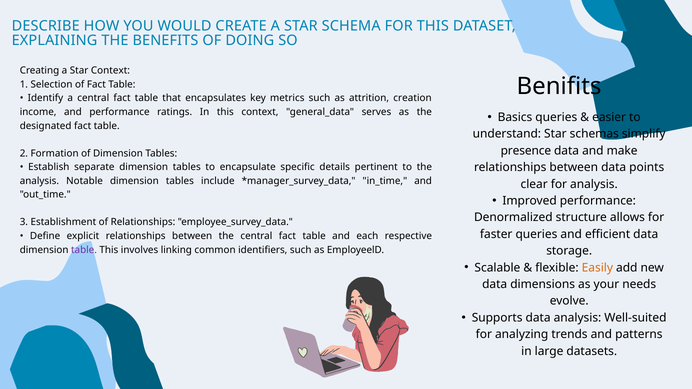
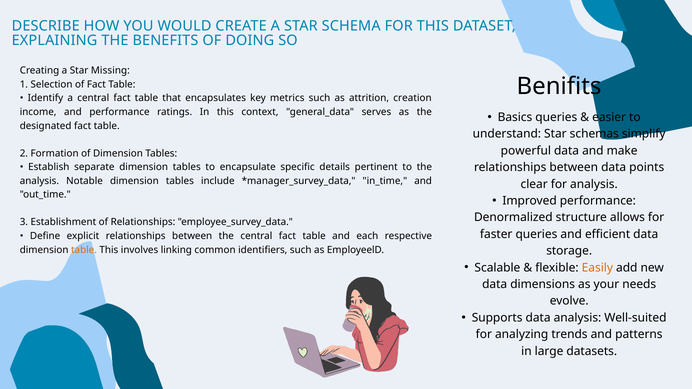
Star Context: Context -> Missing (110, 71)
presence: presence -> powerful (526, 151)
table colour: purple -> orange (84, 250)
